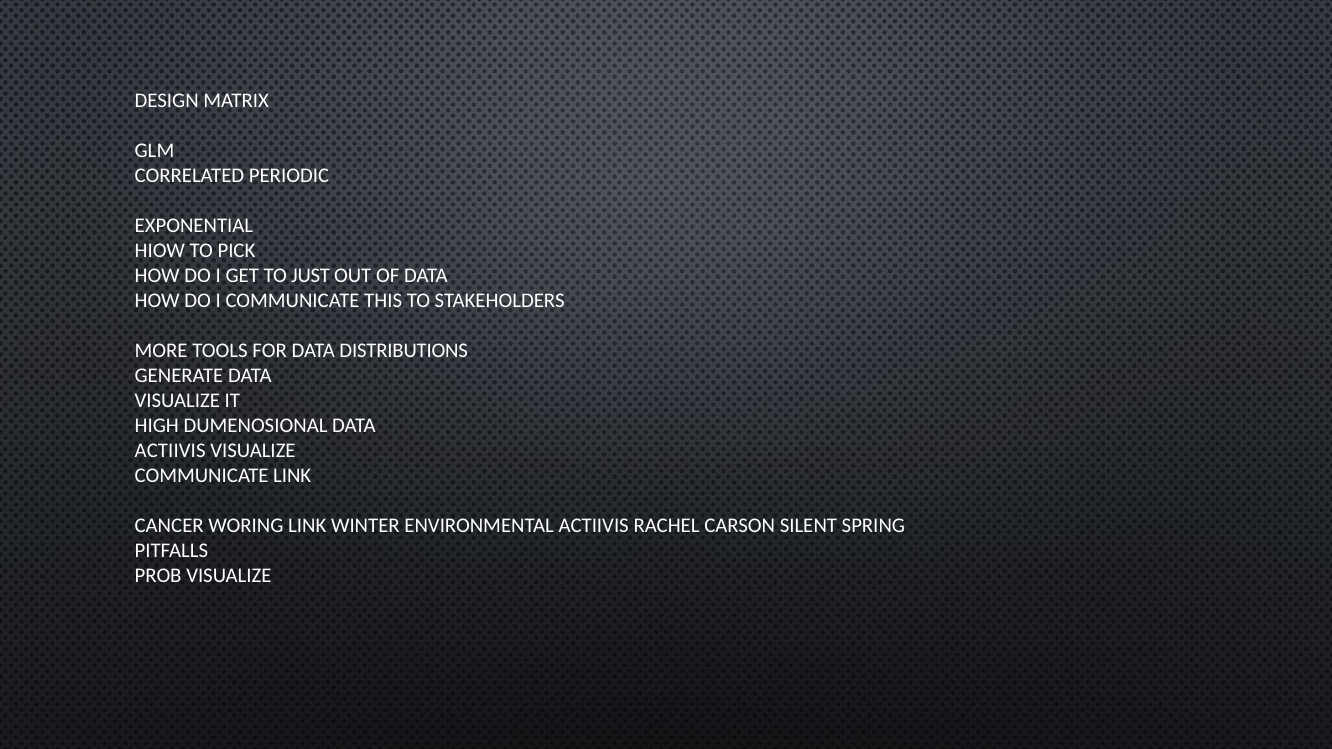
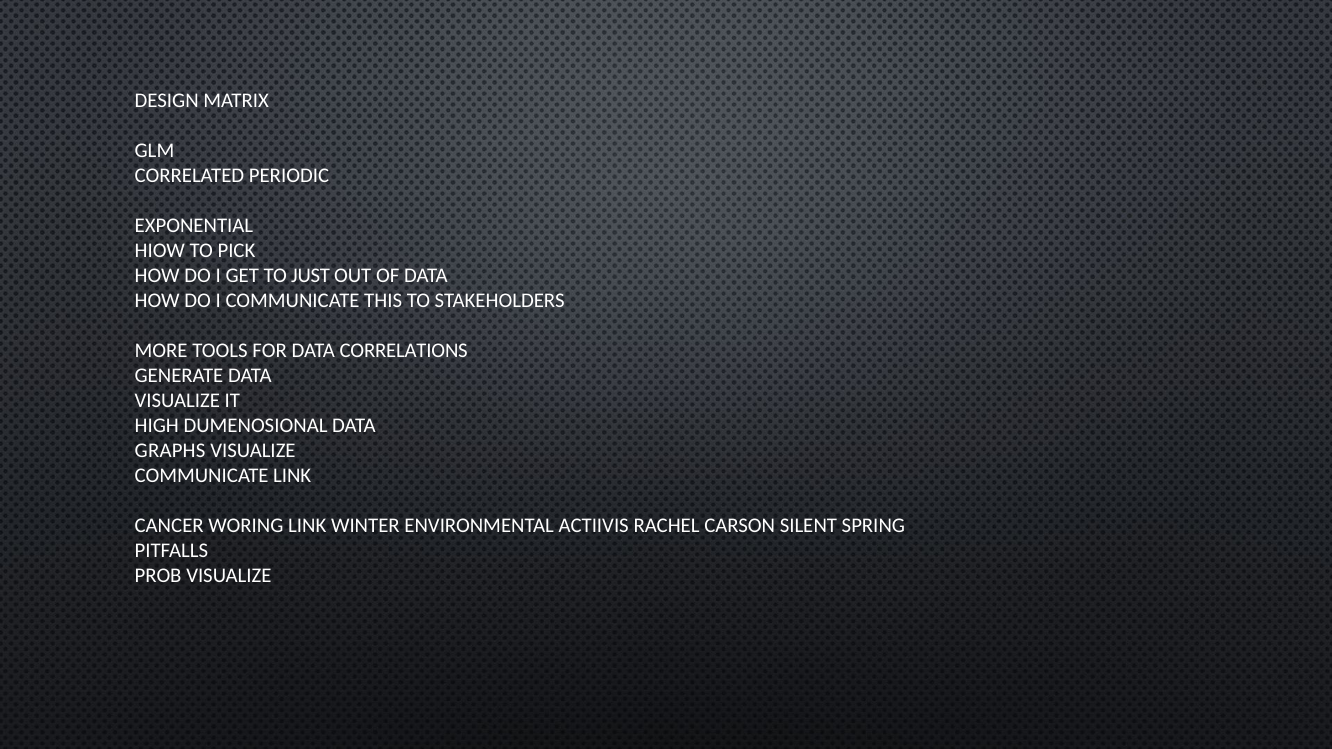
DISTRIBUTIONS: DISTRIBUTIONS -> CORRELATIONS (404, 351)
ACTIIVIS: ACTIIVIS -> GRAPHS (170, 451)
